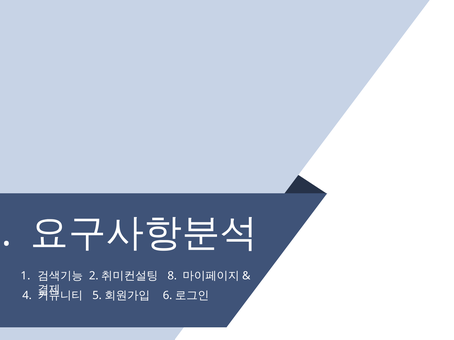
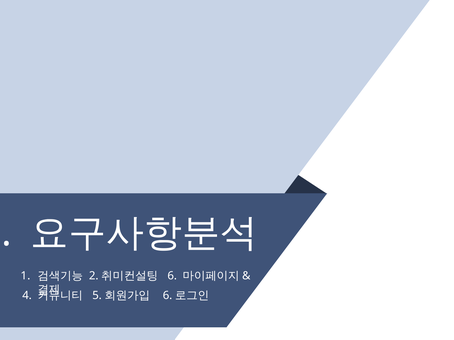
8: 8 -> 6 (172, 276)
